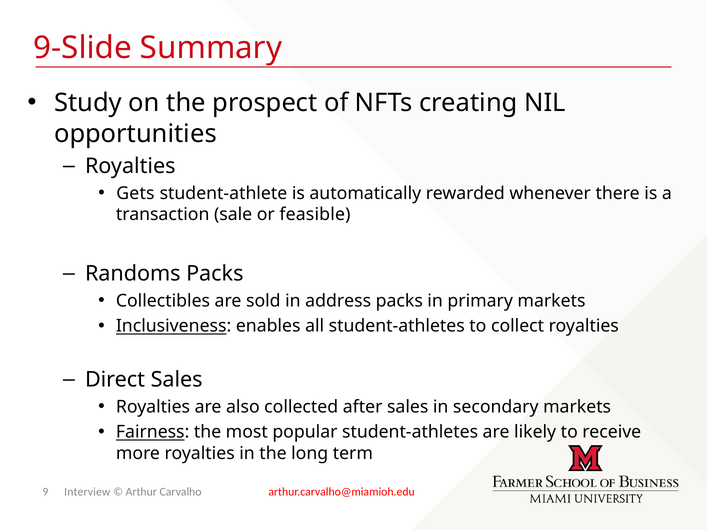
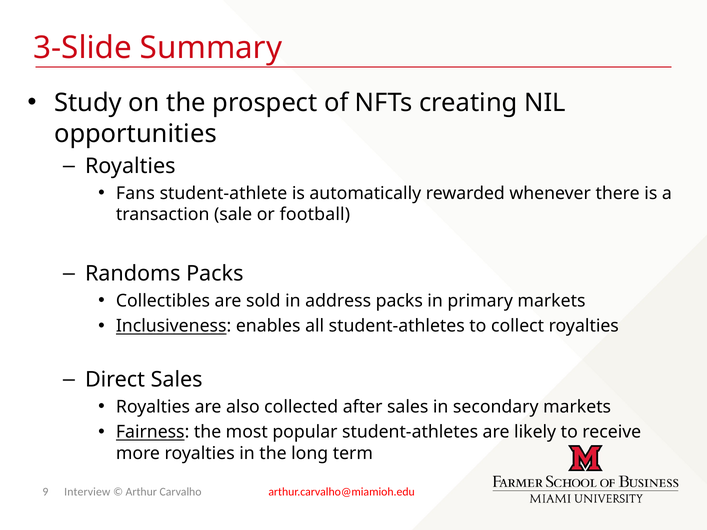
9-Slide: 9-Slide -> 3-Slide (82, 48)
Gets: Gets -> Fans (135, 194)
feasible: feasible -> football (315, 215)
